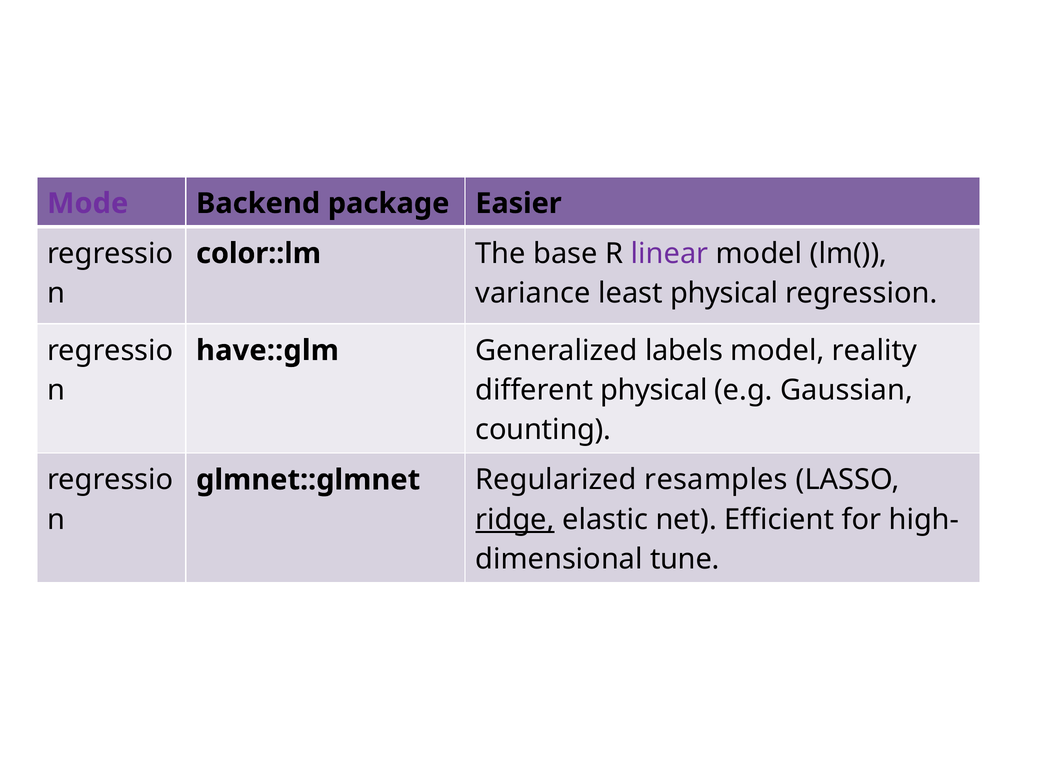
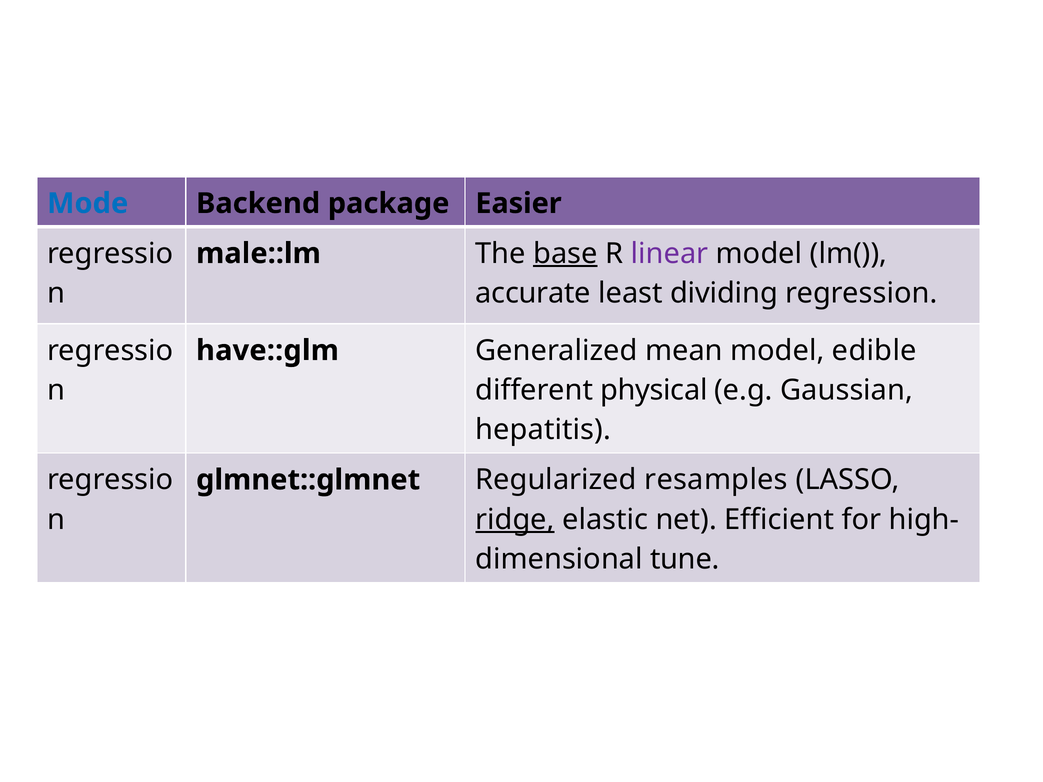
Mode colour: purple -> blue (88, 203)
color::lm: color::lm -> male::lm (258, 254)
base underline: none -> present (565, 254)
variance: variance -> accurate (533, 293)
least physical: physical -> dividing (724, 293)
labels: labels -> mean (684, 351)
reality: reality -> edible (874, 351)
counting: counting -> hepatitis (543, 430)
